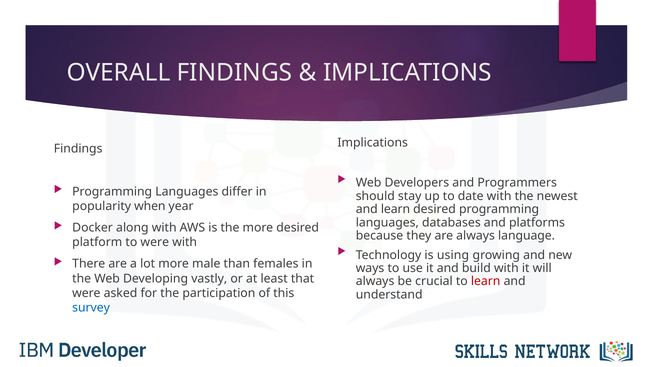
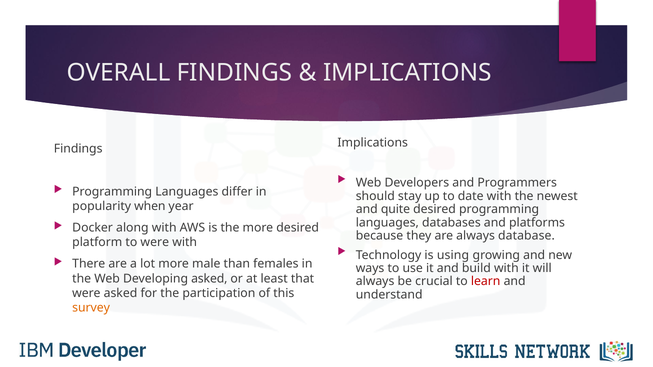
and learn: learn -> quite (396, 209)
language: language -> database (526, 236)
Developing vastly: vastly -> asked (209, 279)
survey colour: blue -> orange (91, 308)
